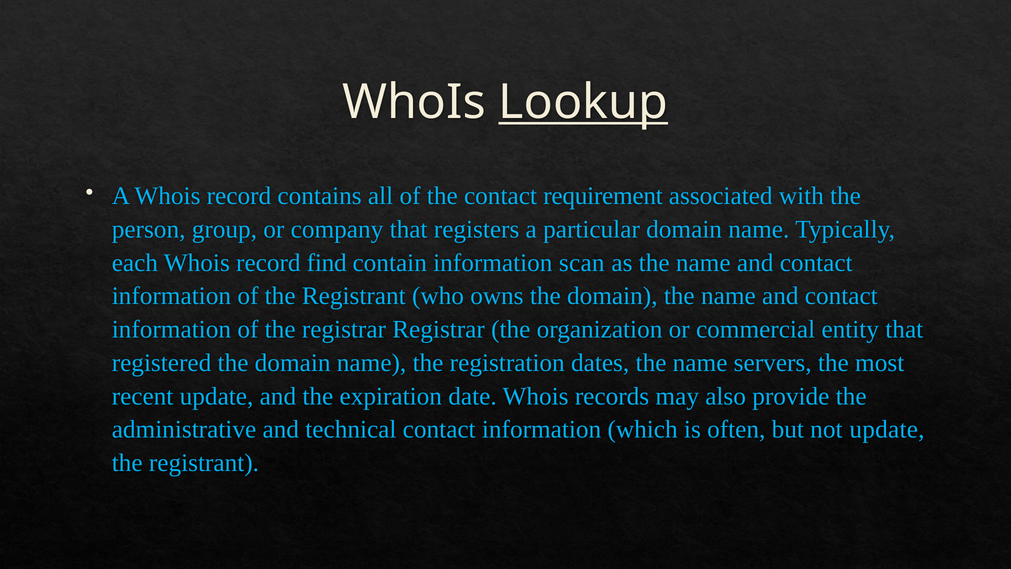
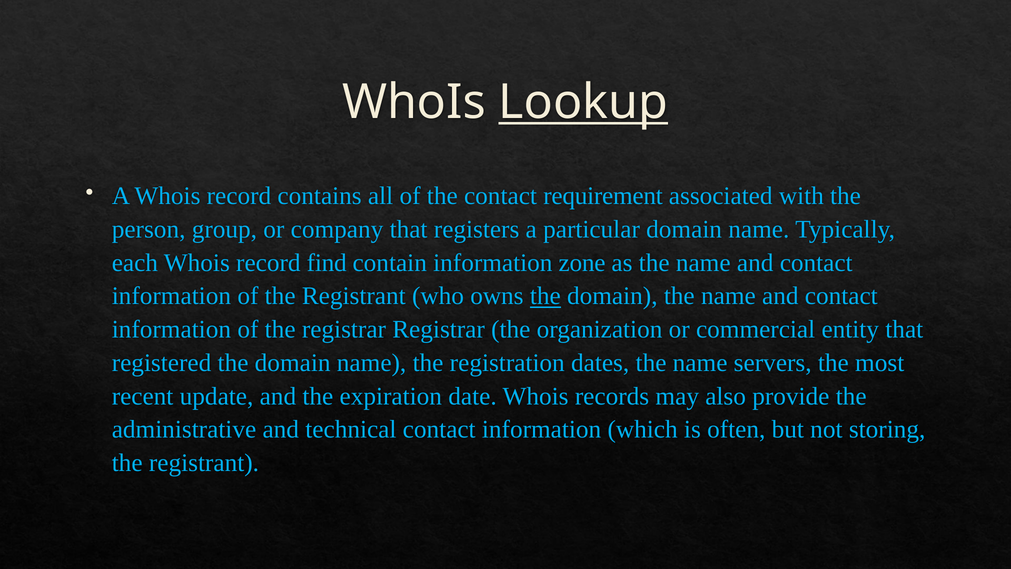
scan: scan -> zone (582, 263)
the underline: none -> present (545, 296)
not update: update -> storing (887, 429)
